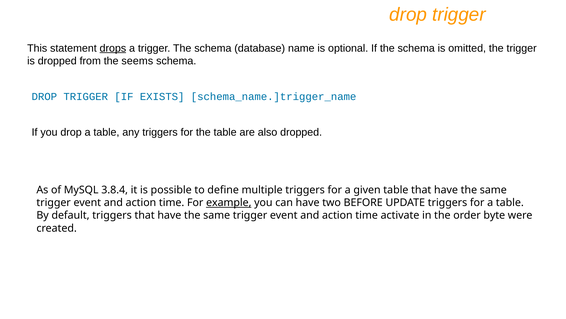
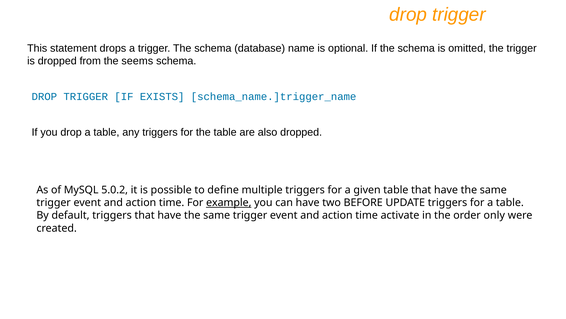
drops underline: present -> none (113, 48)
3.8.4: 3.8.4 -> 5.0.2 (115, 190)
byte: byte -> only (494, 215)
